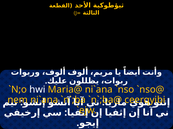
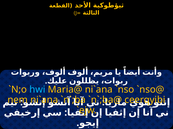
hwi colour: white -> light blue (37, 90)
